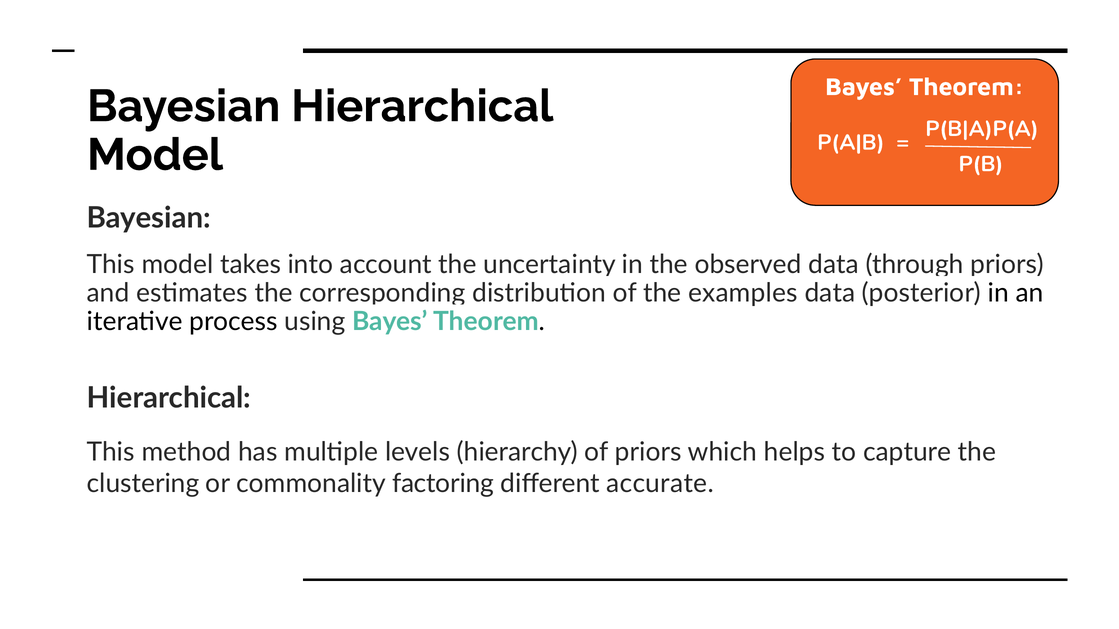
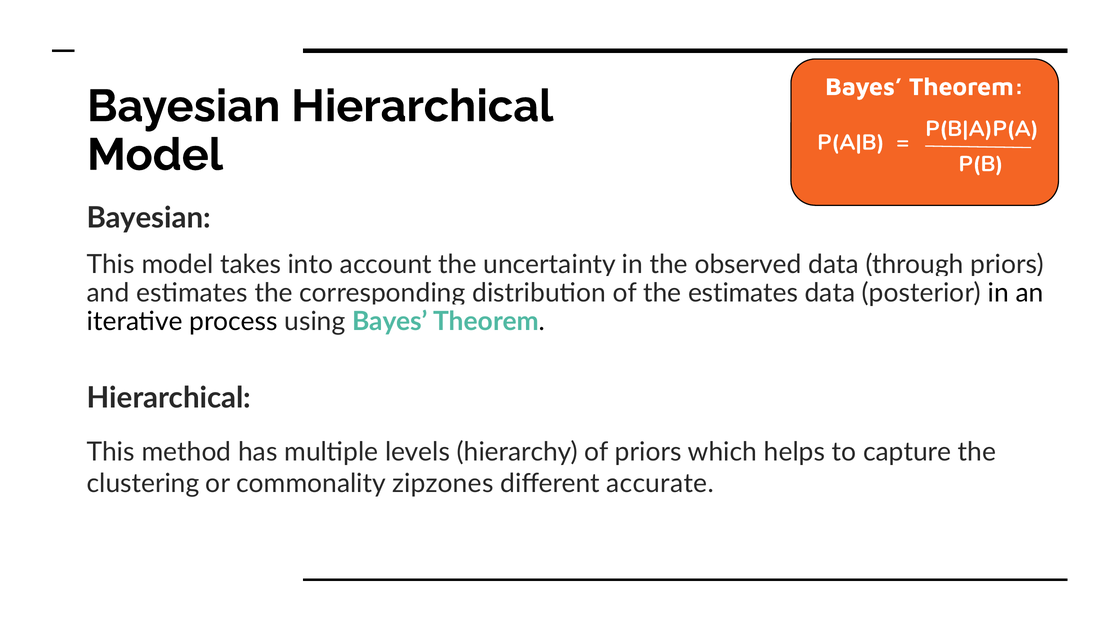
the examples: examples -> estimates (743, 293)
factoring: factoring -> zipzones (443, 484)
